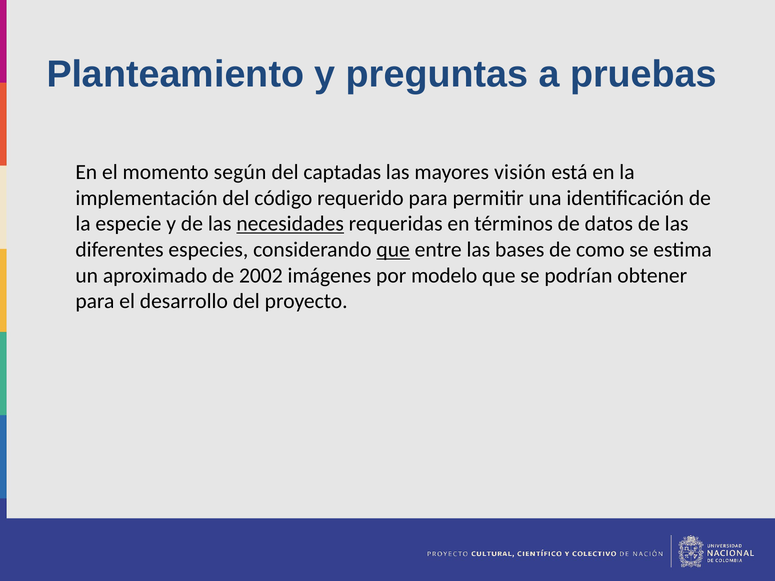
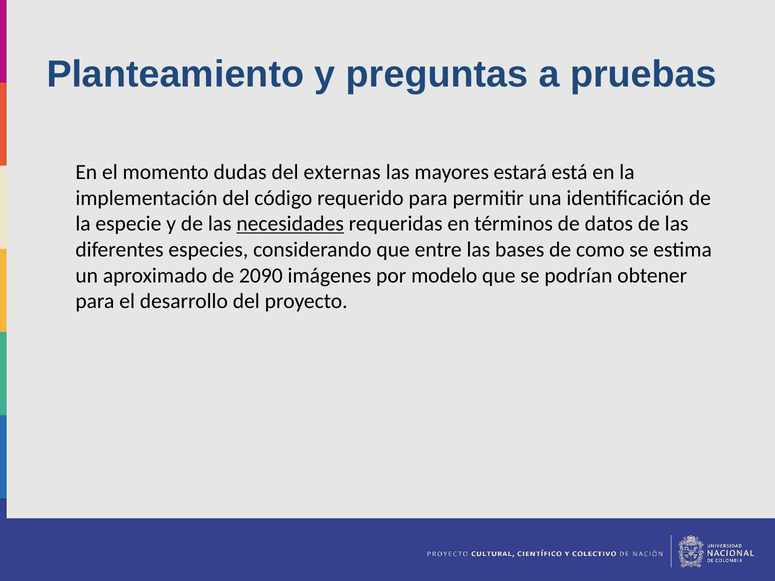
según: según -> dudas (240, 172)
captadas: captadas -> externas (342, 172)
visión: visión -> estará (520, 172)
que underline: present -> none (393, 250)
2002: 2002 -> 2090 (261, 276)
